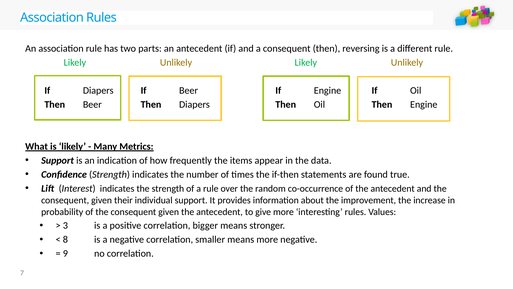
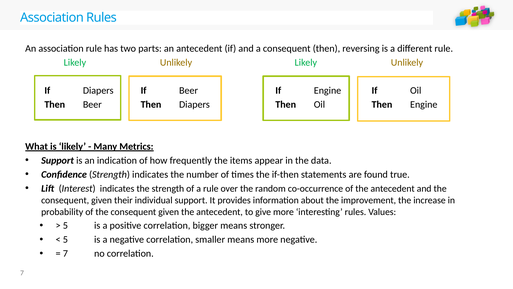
3: 3 -> 5 (65, 225)
8: 8 -> 5 (65, 239)
9: 9 -> 7 (65, 253)
